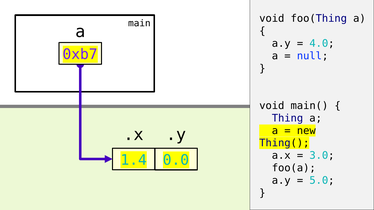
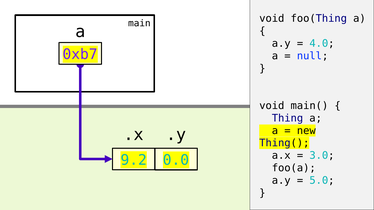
1.4: 1.4 -> 9.2 (134, 160)
